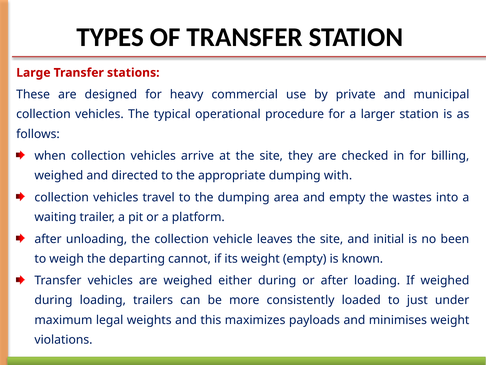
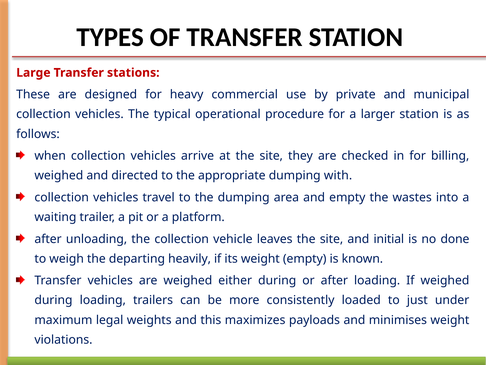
been: been -> done (455, 239)
cannot: cannot -> heavily (190, 258)
